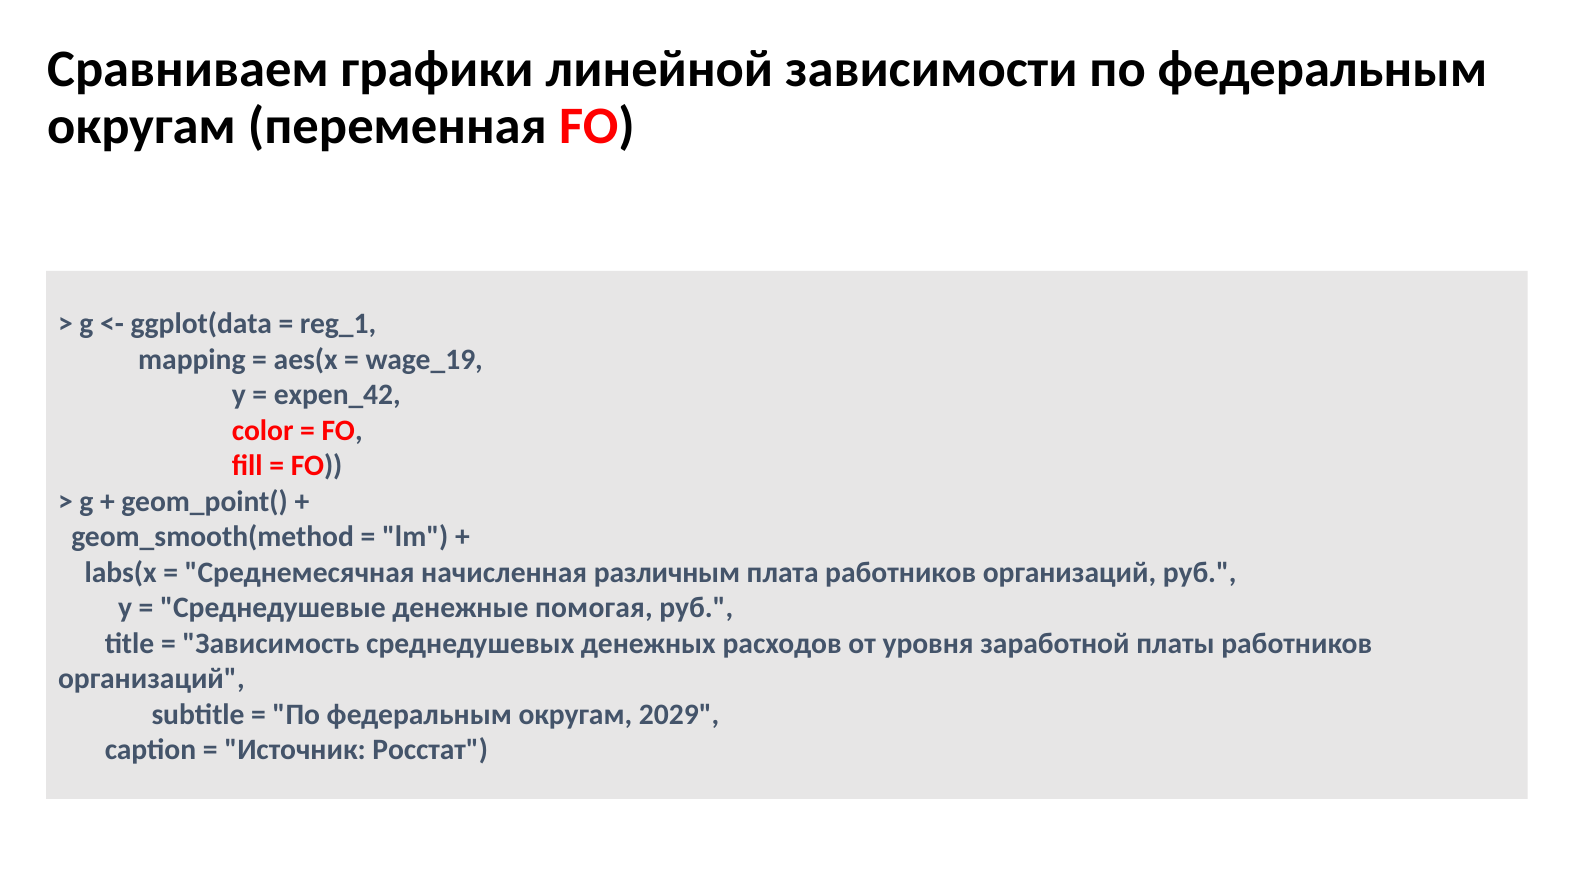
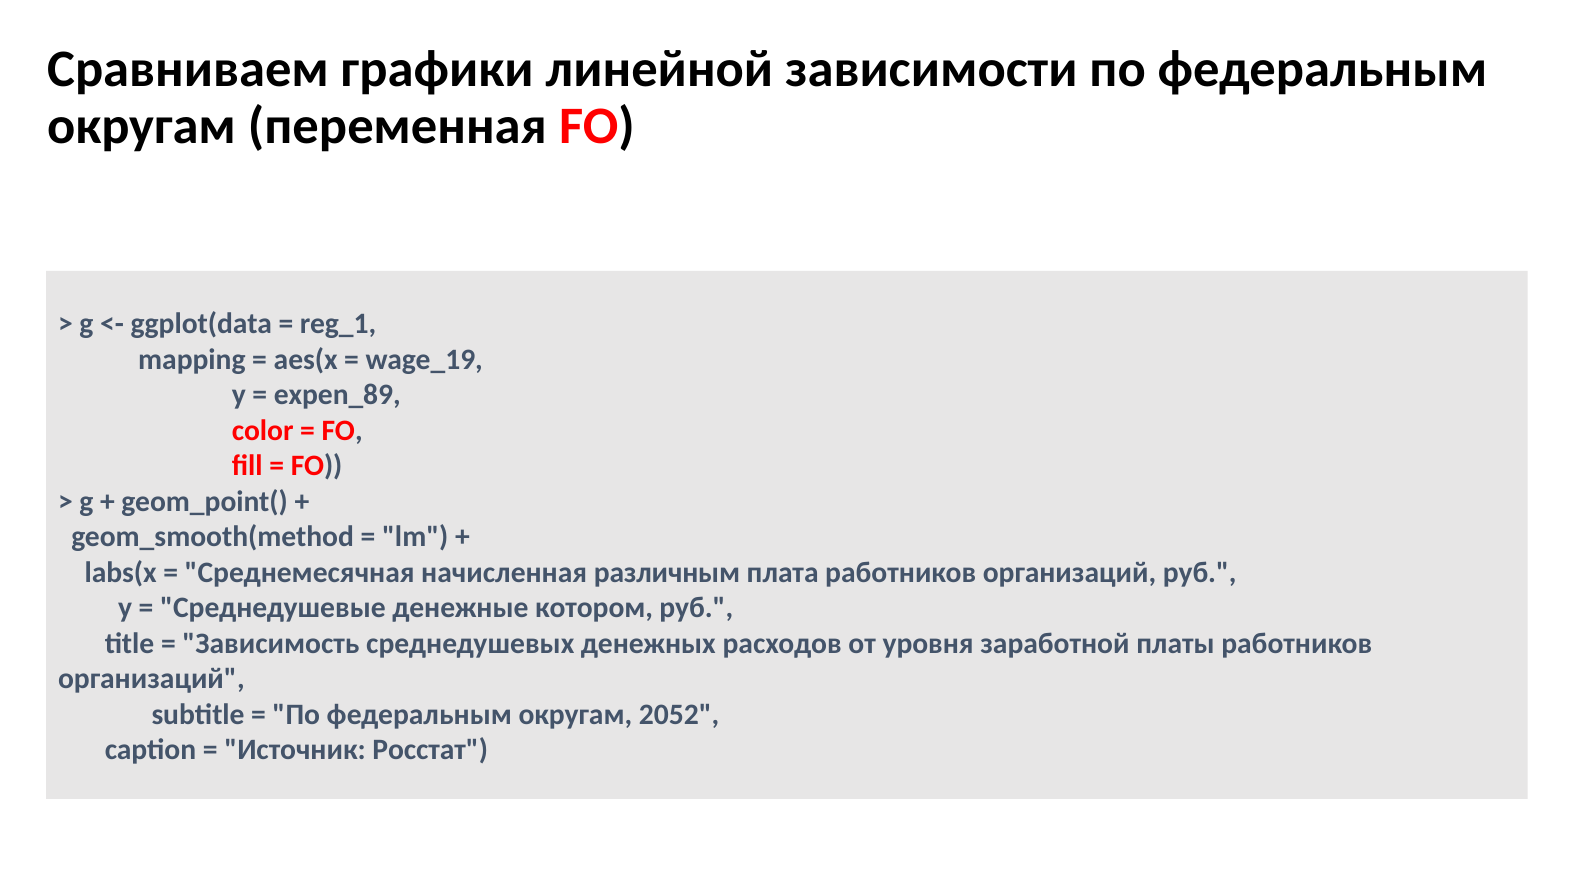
expen_42: expen_42 -> expen_89 (337, 395)
помогая: помогая -> котором (594, 608)
2029: 2029 -> 2052 (679, 714)
